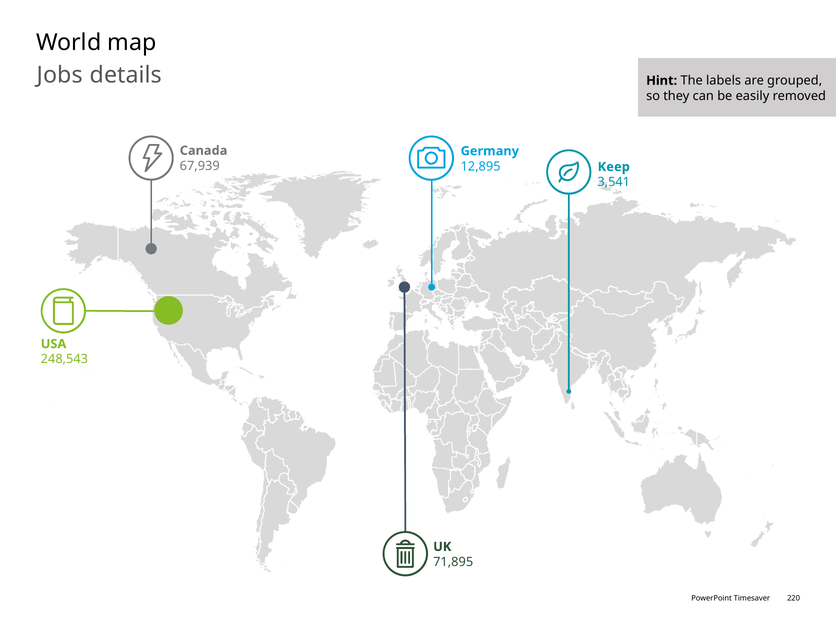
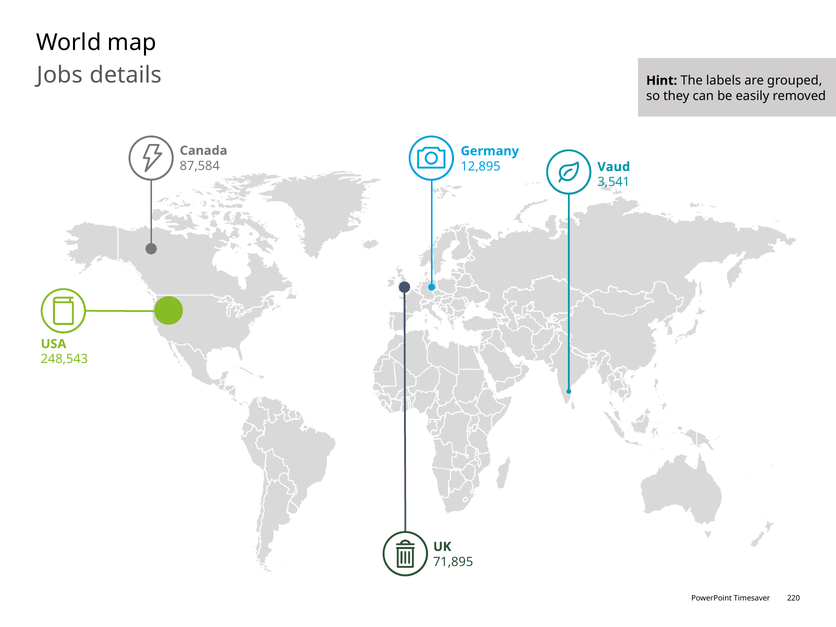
67,939: 67,939 -> 87,584 (200, 166)
Keep: Keep -> Vaud (614, 167)
